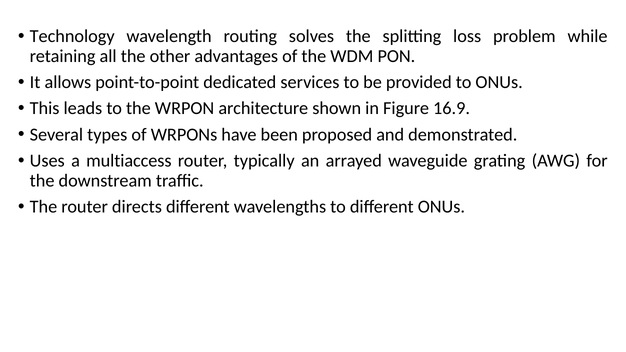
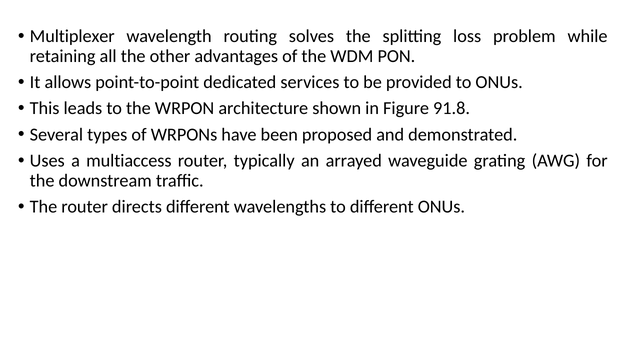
Technology: Technology -> Multiplexer (72, 36)
16.9: 16.9 -> 91.8 (452, 108)
